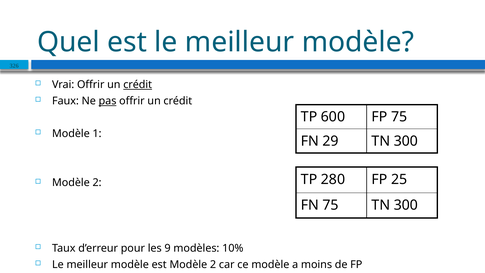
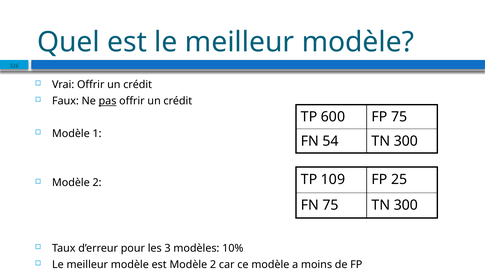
crédit underline: present -> none (138, 85)
29: 29 -> 54 (331, 141)
280: 280 -> 109 (333, 179)
9: 9 -> 3 (168, 248)
